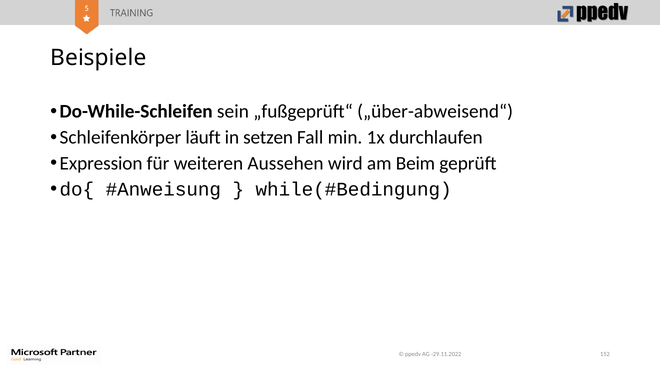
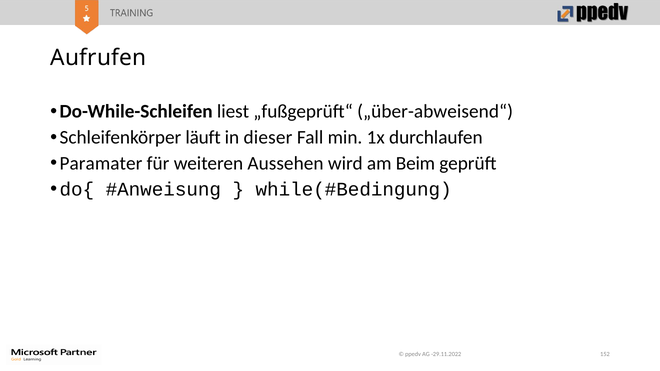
Beispiele: Beispiele -> Aufrufen (98, 58)
sein: sein -> liest (233, 112)
setzen: setzen -> dieser (268, 138)
Expression: Expression -> Paramater (101, 164)
